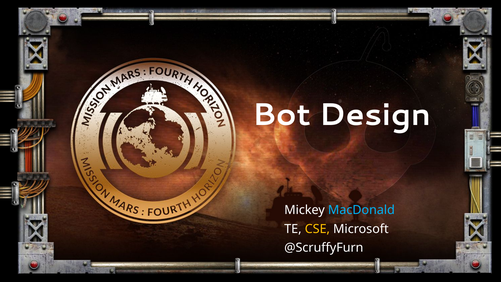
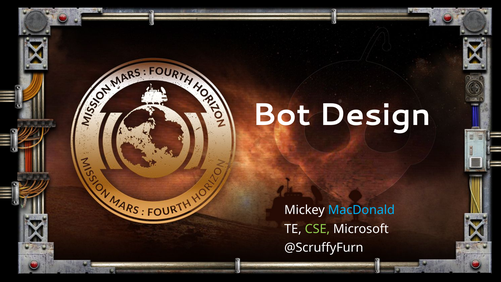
CSE colour: yellow -> light green (317, 229)
